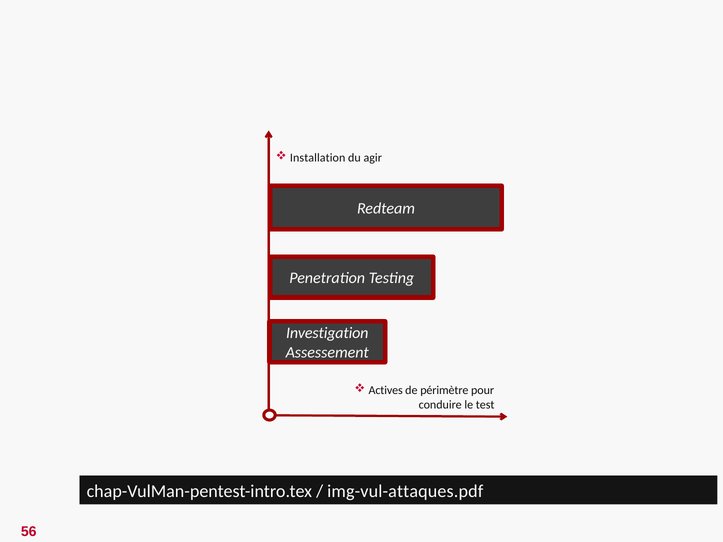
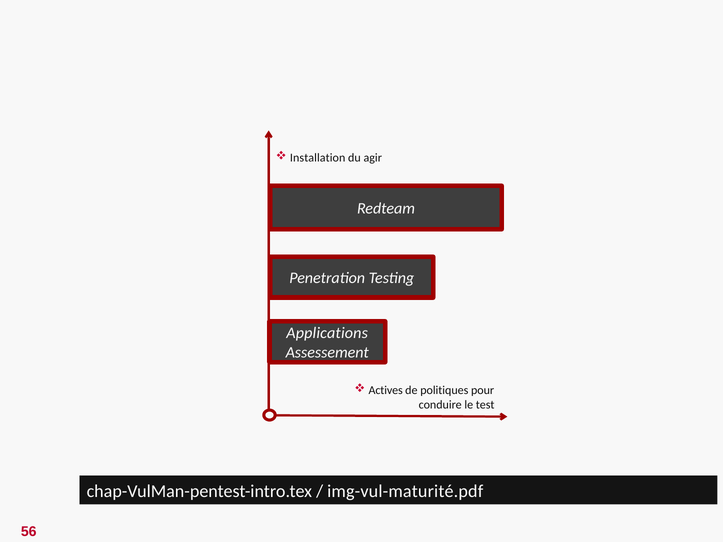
Investigation: Investigation -> Applications (327, 333)
périmètre: périmètre -> politiques (444, 390)
img-vul-attaques.pdf: img-vul-attaques.pdf -> img-vul-maturité.pdf (405, 491)
